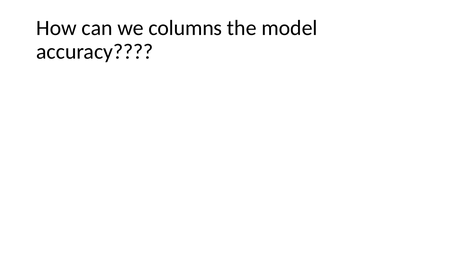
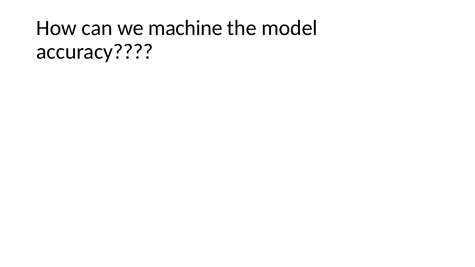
columns: columns -> machine (185, 28)
